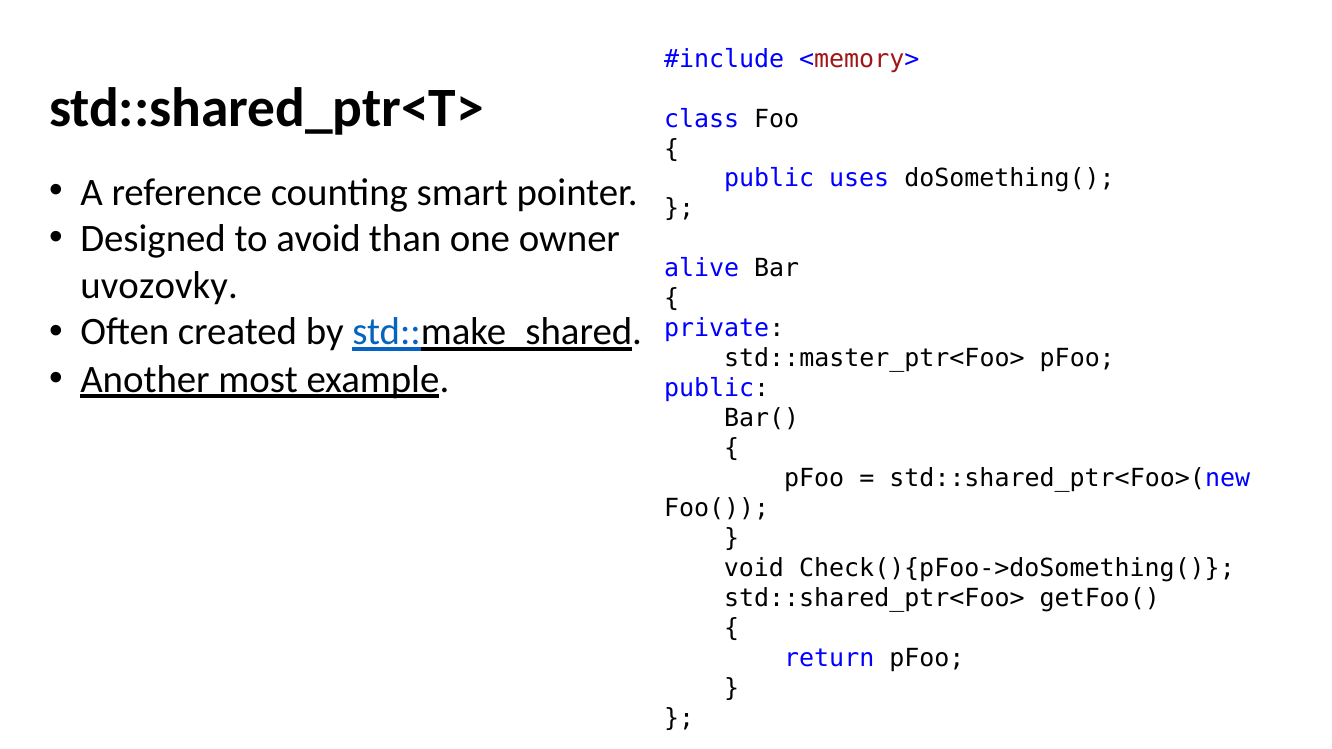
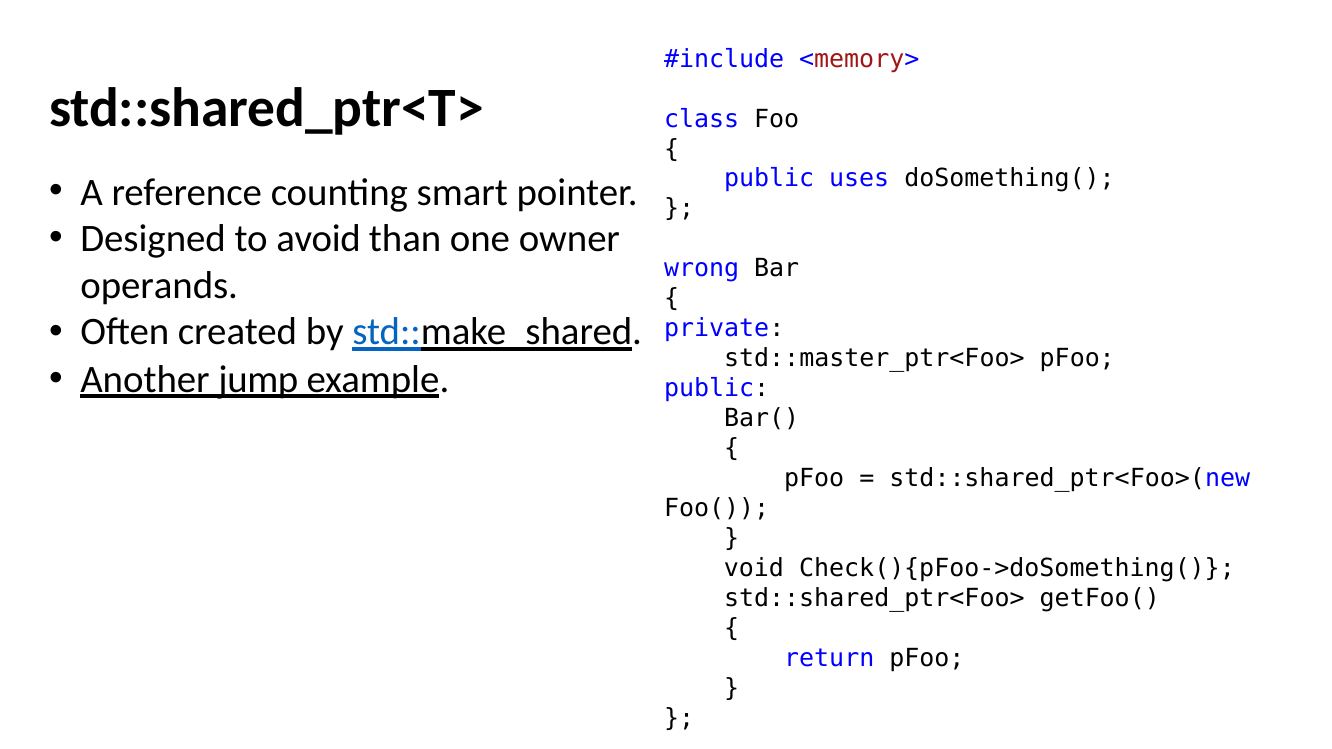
alive: alive -> wrong (702, 269)
uvozovky: uvozovky -> operands (159, 286)
most: most -> jump (258, 380)
